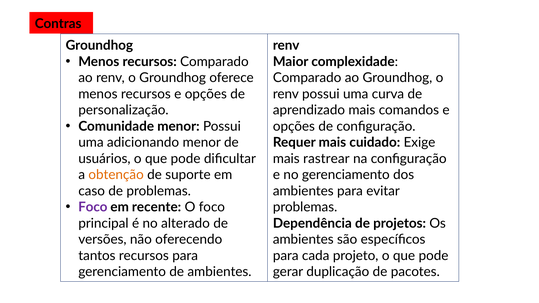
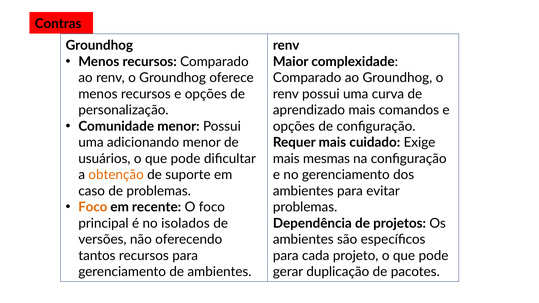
rastrear: rastrear -> mesmas (326, 159)
Foco colour: purple -> orange (93, 207)
alterado: alterado -> isolados (185, 223)
